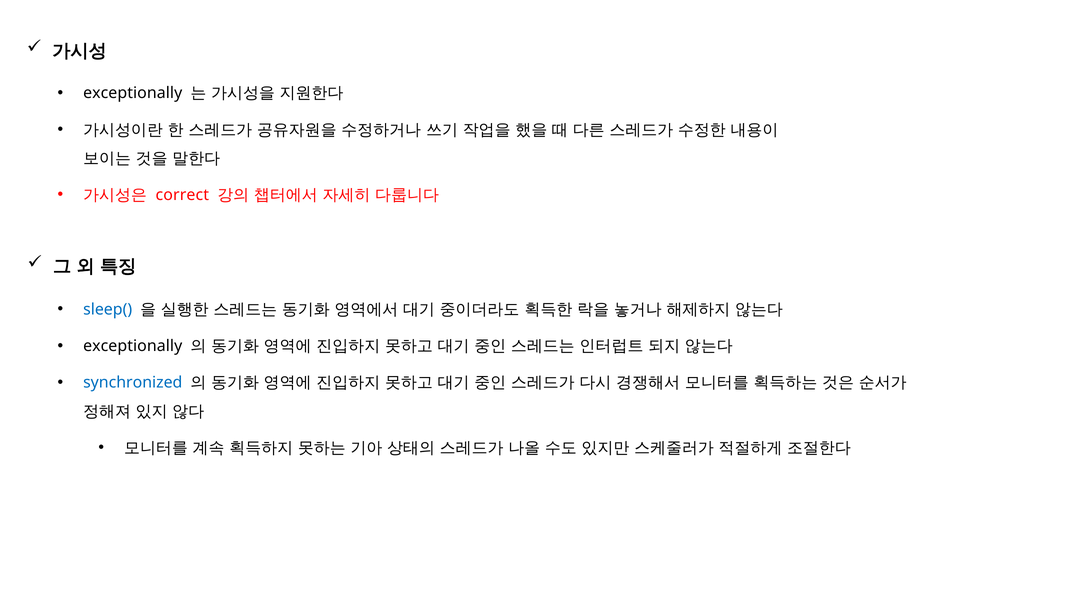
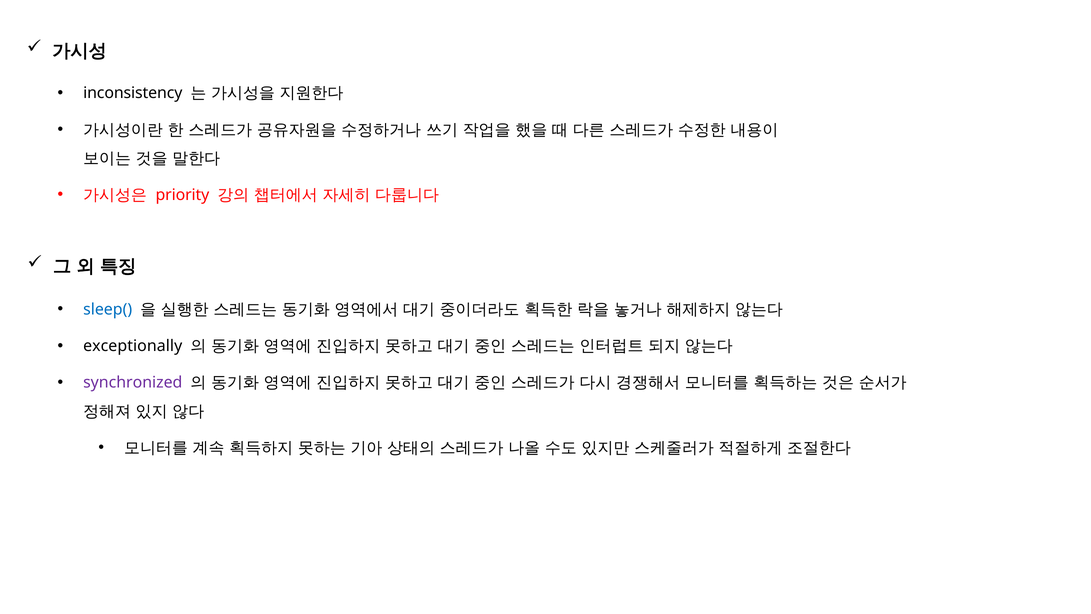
exceptionally: exceptionally -> inconsistency (133, 93)
correct: correct -> priority (182, 195)
synchronized colour: blue -> purple (133, 383)
